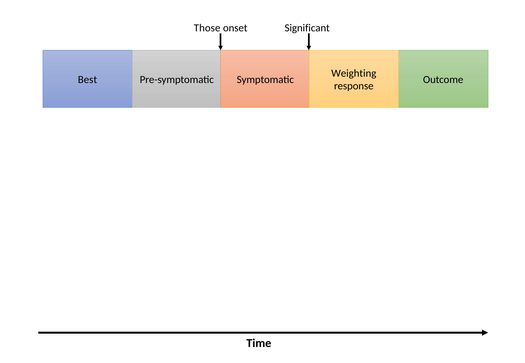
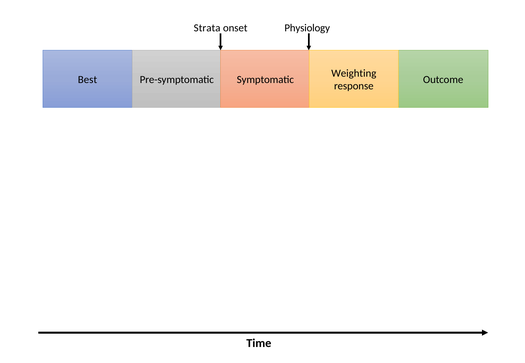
Those: Those -> Strata (207, 28)
Significant: Significant -> Physiology (307, 28)
